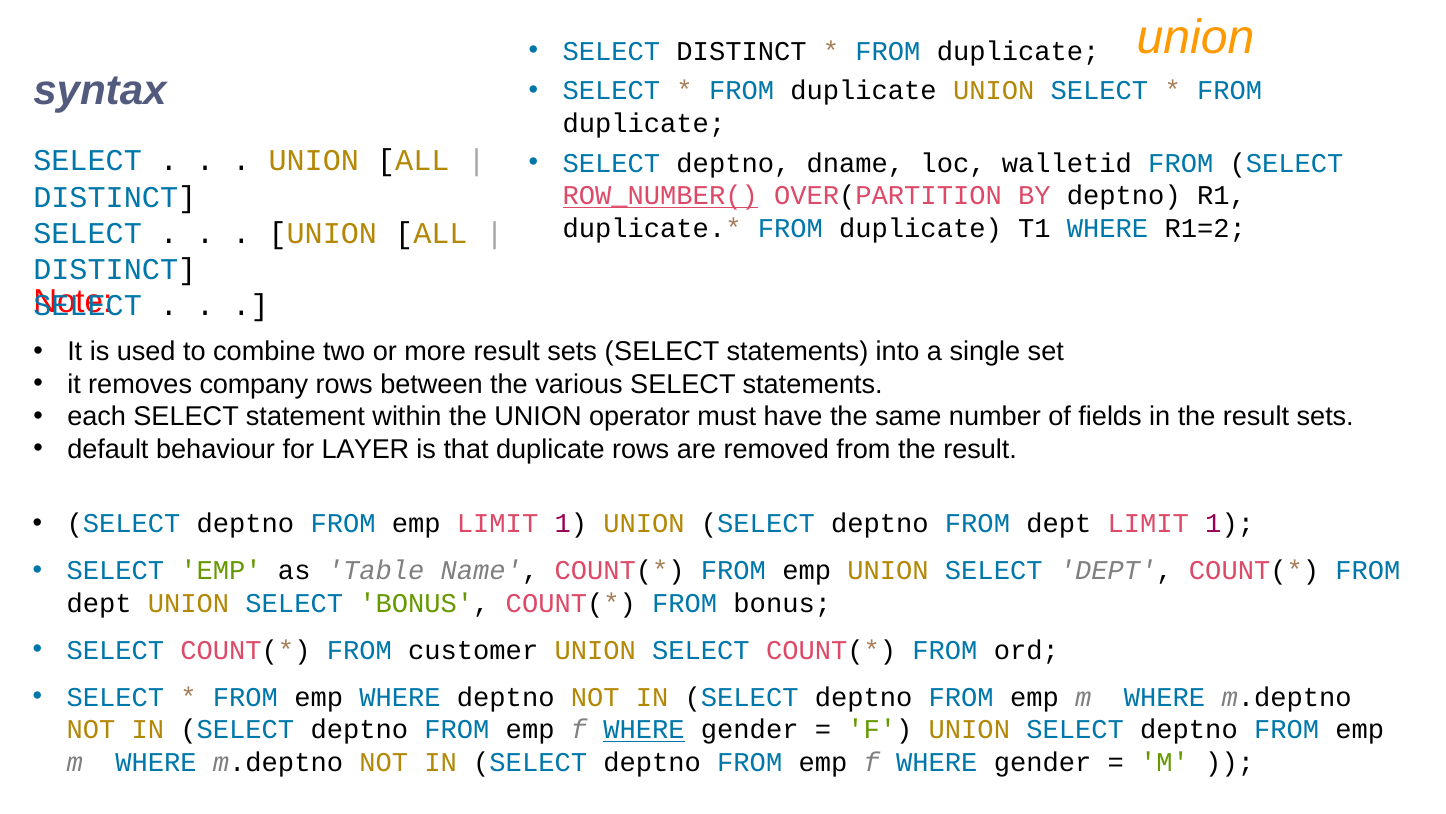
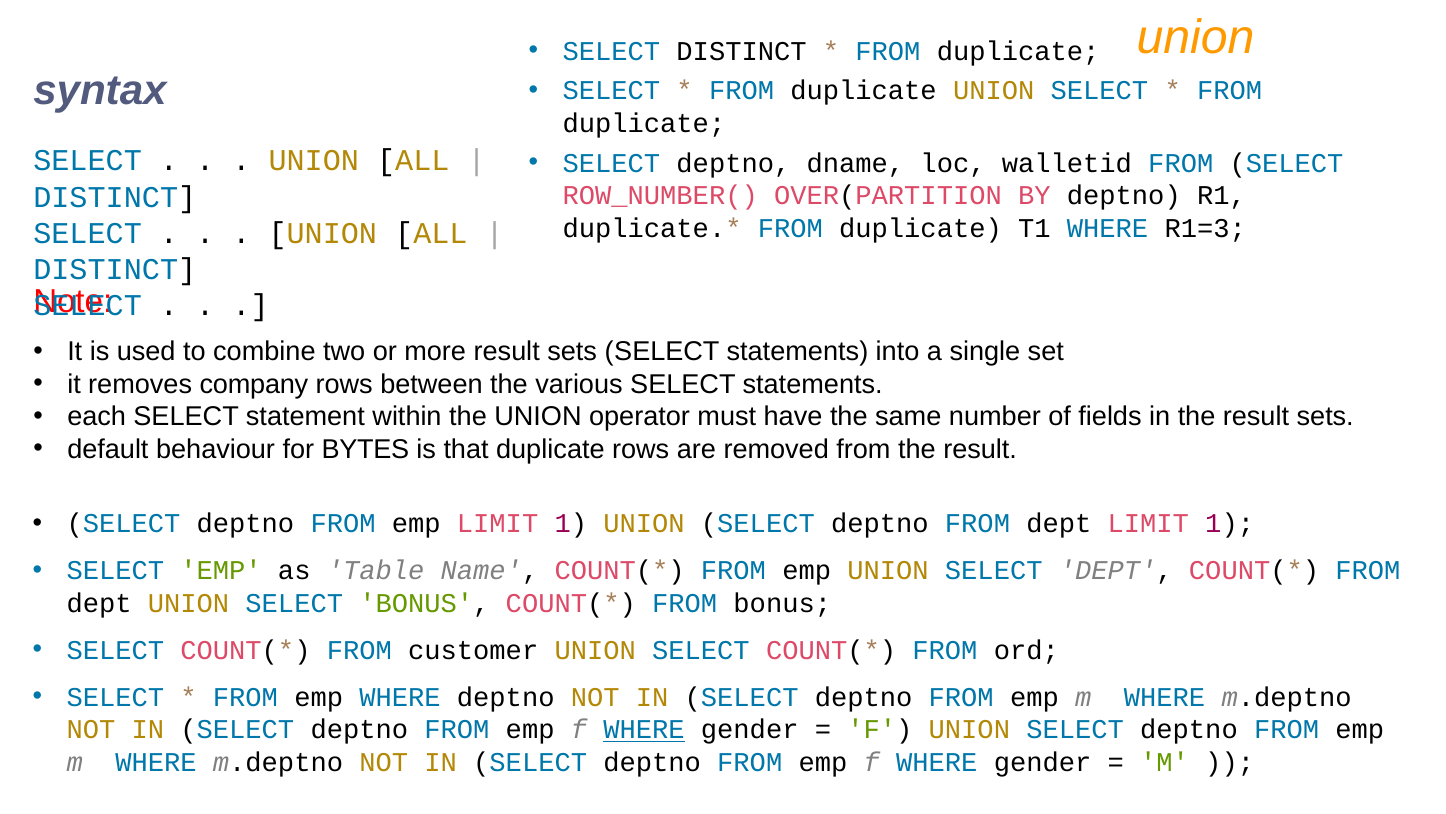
ROW_NUMBER( underline: present -> none (660, 196)
R1=2: R1=2 -> R1=3 (1205, 228)
LAYER: LAYER -> BYTES (365, 449)
